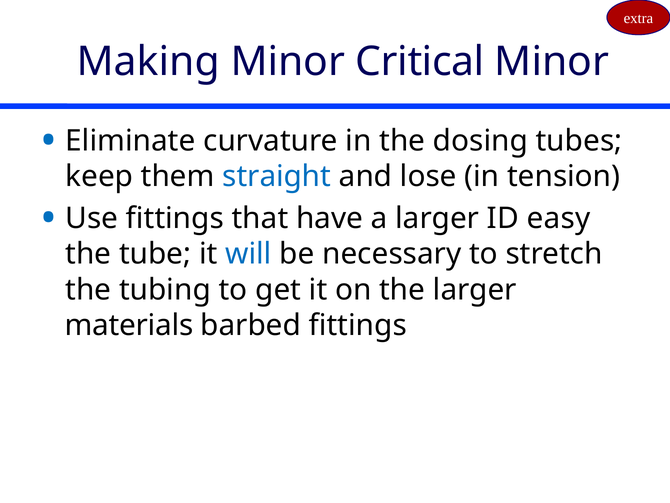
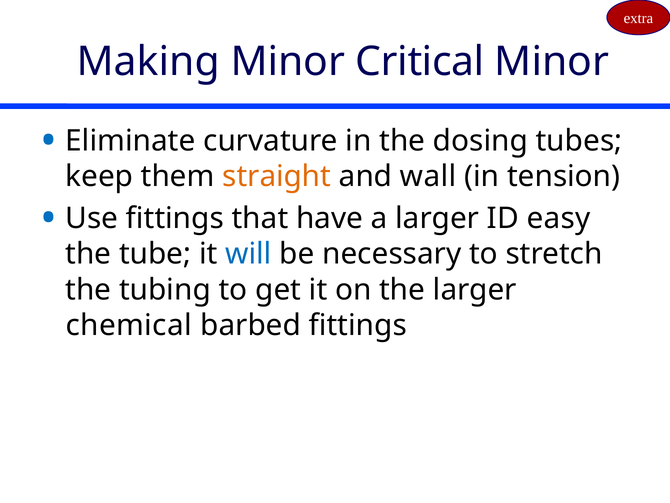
straight colour: blue -> orange (277, 176)
lose: lose -> wall (428, 176)
materials: materials -> chemical (129, 325)
